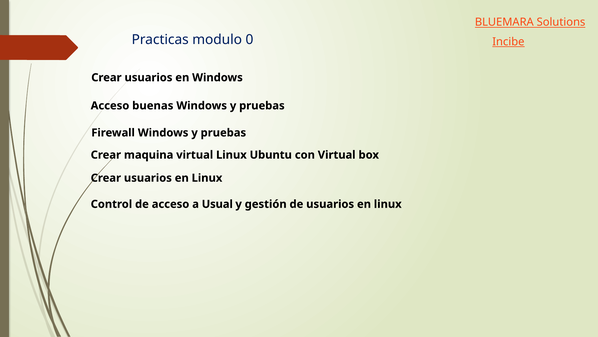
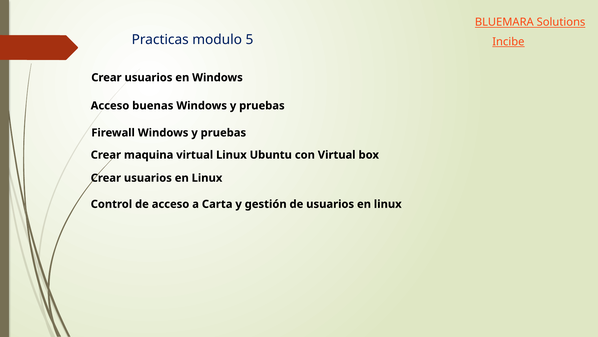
0: 0 -> 5 (249, 39)
Usual: Usual -> Carta (217, 204)
